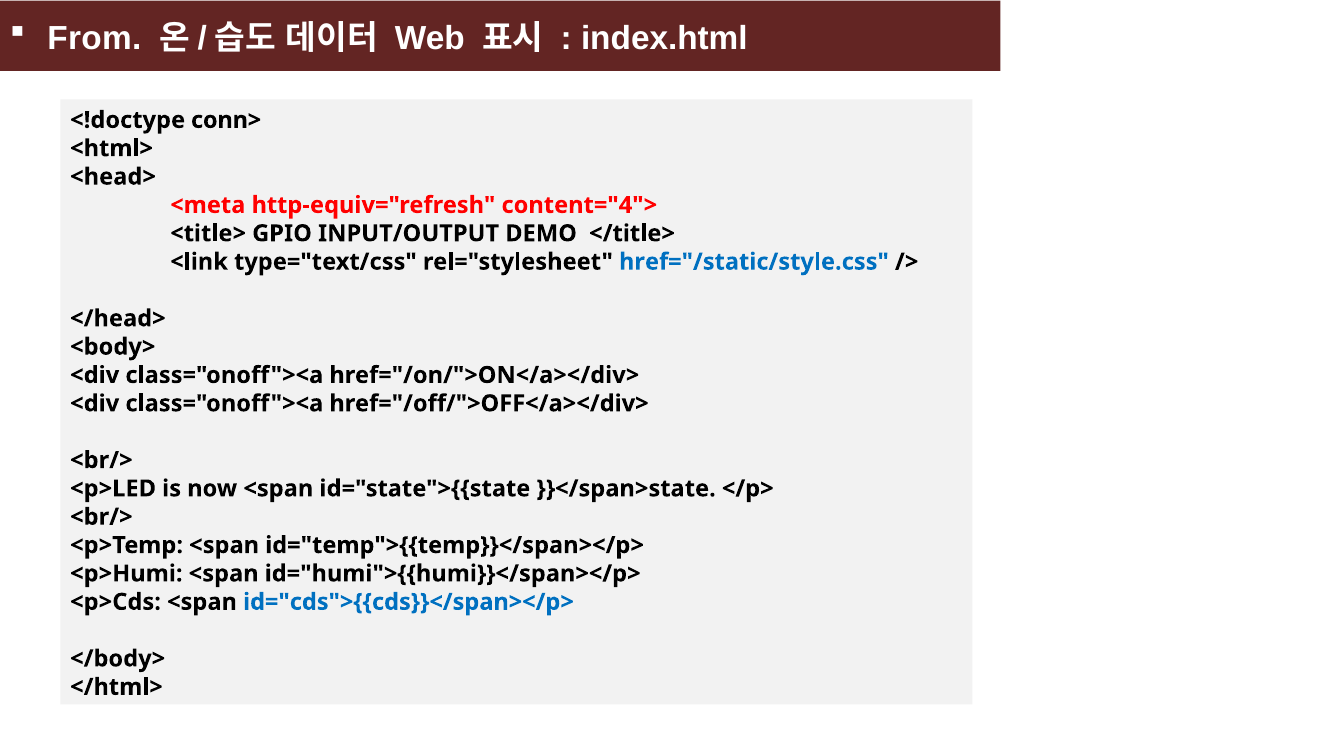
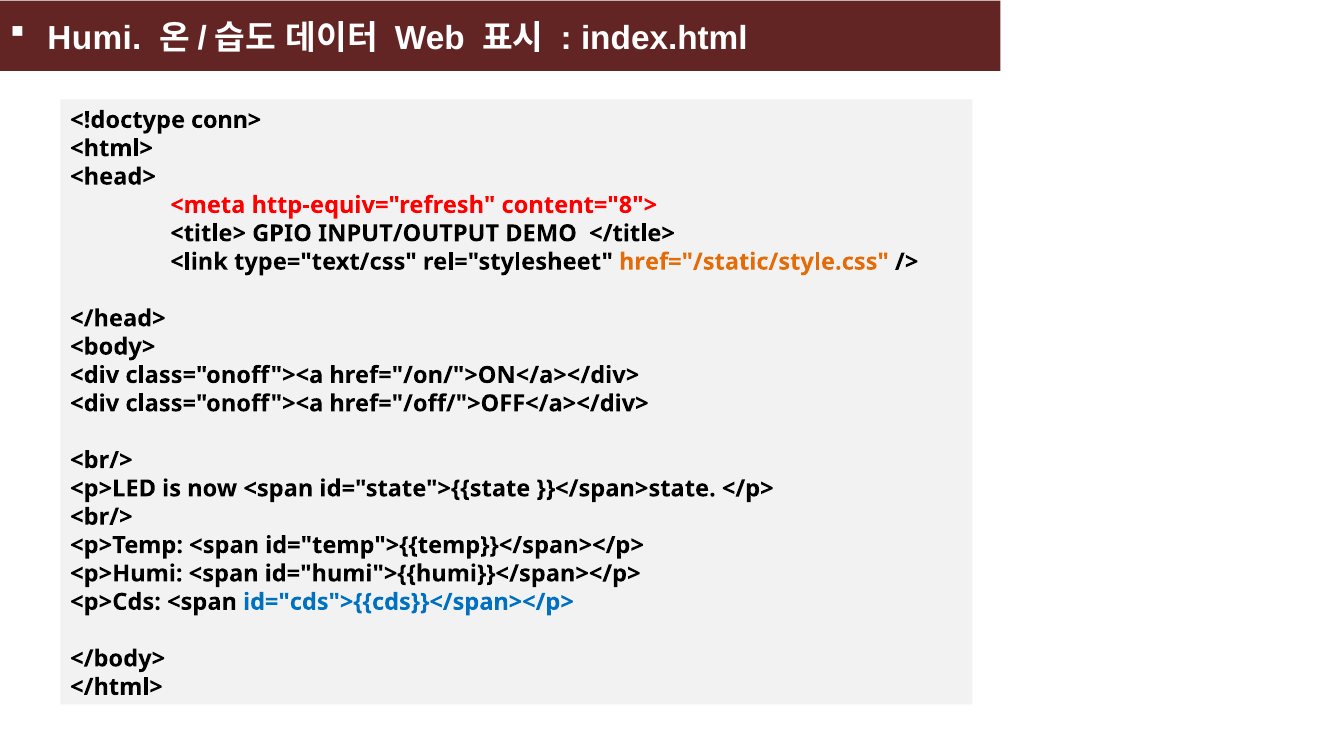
From: From -> Humi (94, 38)
content="4">: content="4"> -> content="8"> (579, 205)
href="/static/style.css colour: blue -> orange (754, 262)
